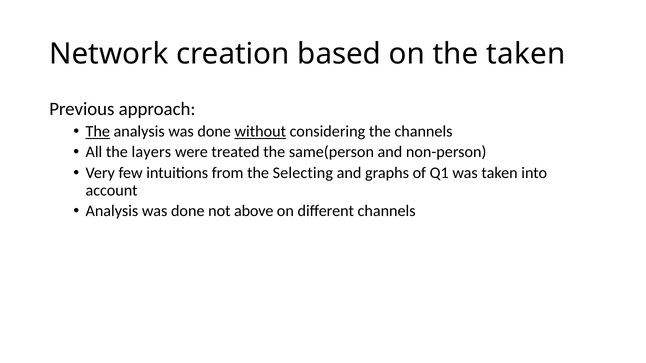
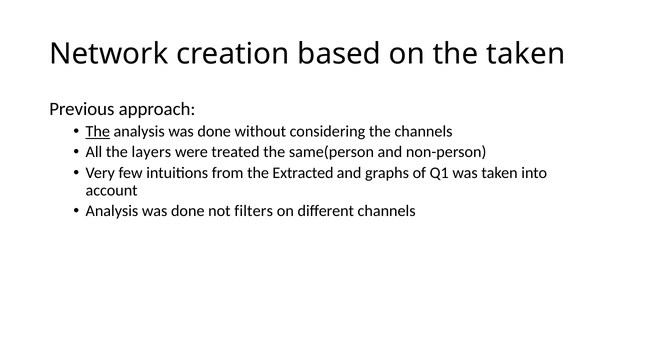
without underline: present -> none (260, 131)
Selecting: Selecting -> Extracted (303, 173)
above: above -> filters (254, 211)
